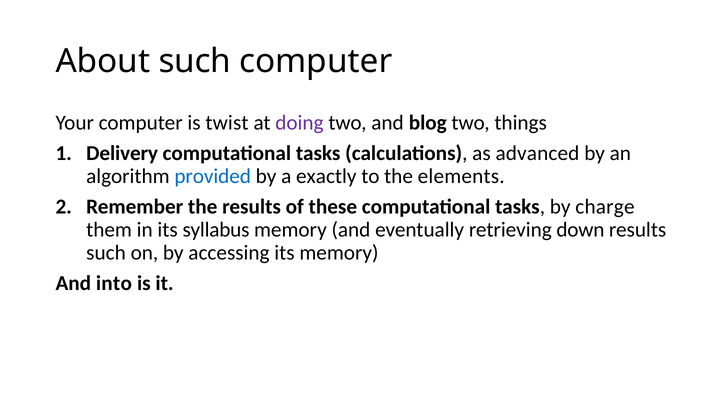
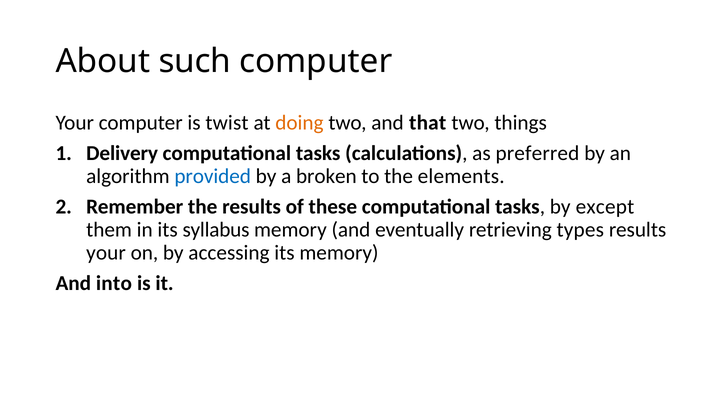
doing colour: purple -> orange (299, 123)
blog: blog -> that (428, 123)
advanced: advanced -> preferred (537, 154)
exactly: exactly -> broken (326, 177)
charge: charge -> except (605, 207)
down: down -> types (580, 230)
such: such -> your (106, 253)
